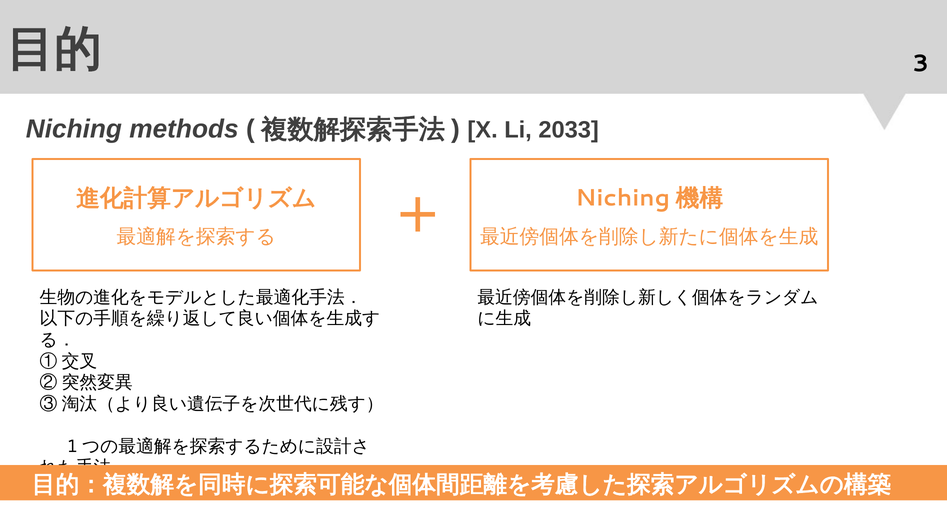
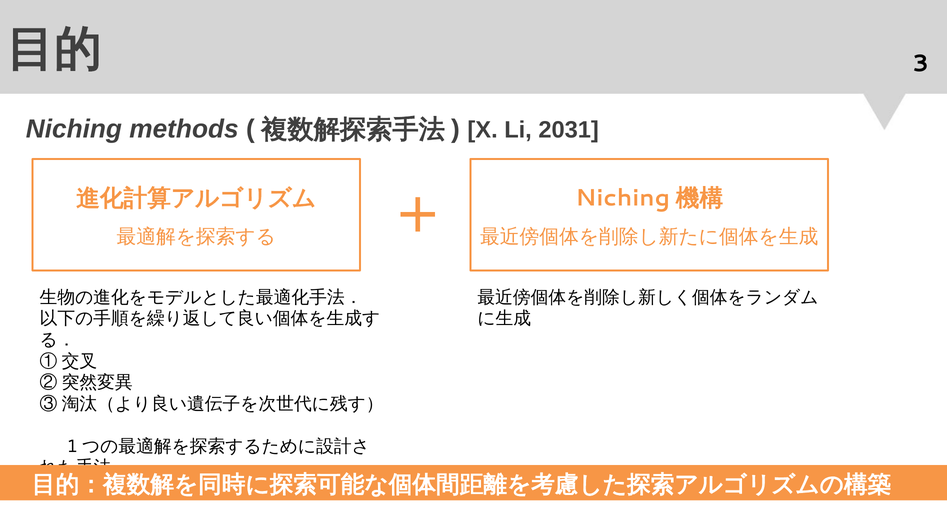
2033: 2033 -> 2031 (569, 130)
